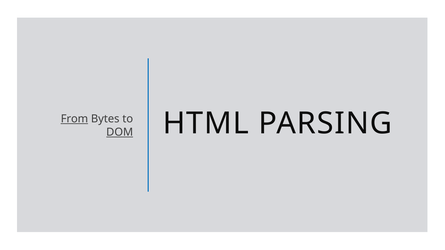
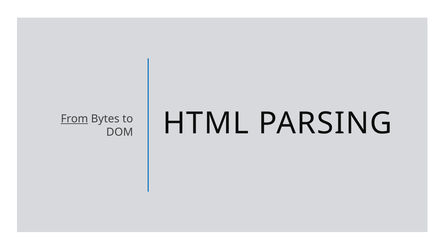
DOM underline: present -> none (120, 132)
